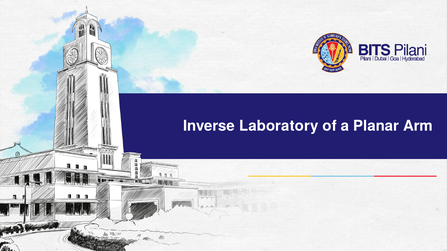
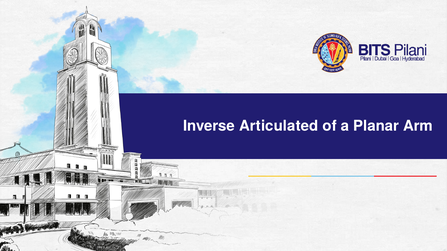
Laboratory: Laboratory -> Articulated (279, 126)
